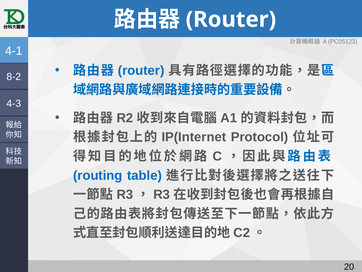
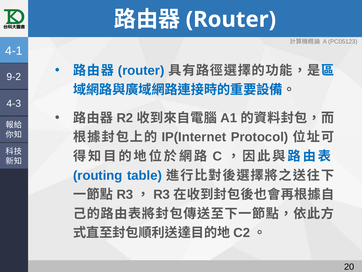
8-2: 8-2 -> 9-2 (14, 77)
